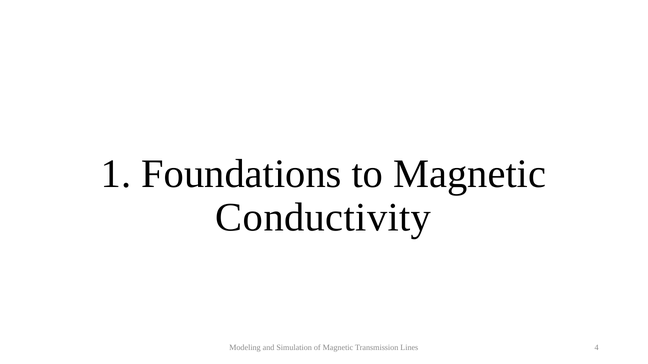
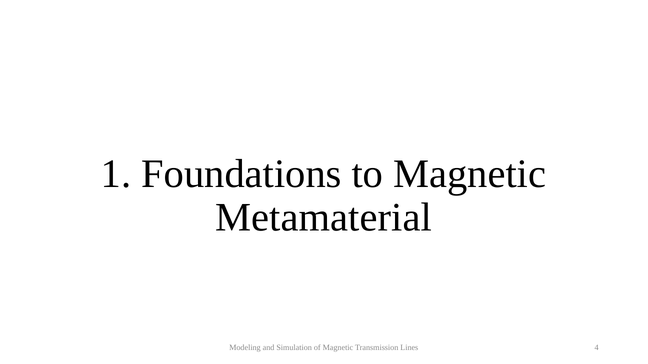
Conductivity: Conductivity -> Metamaterial (324, 218)
